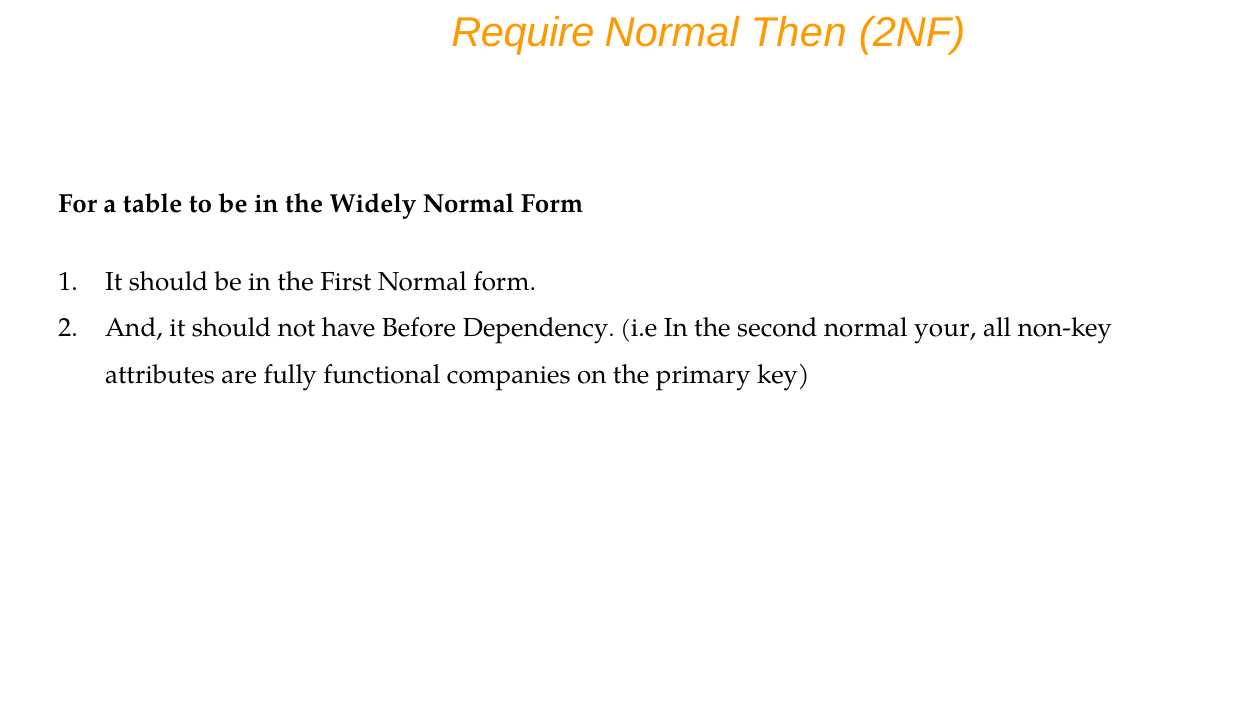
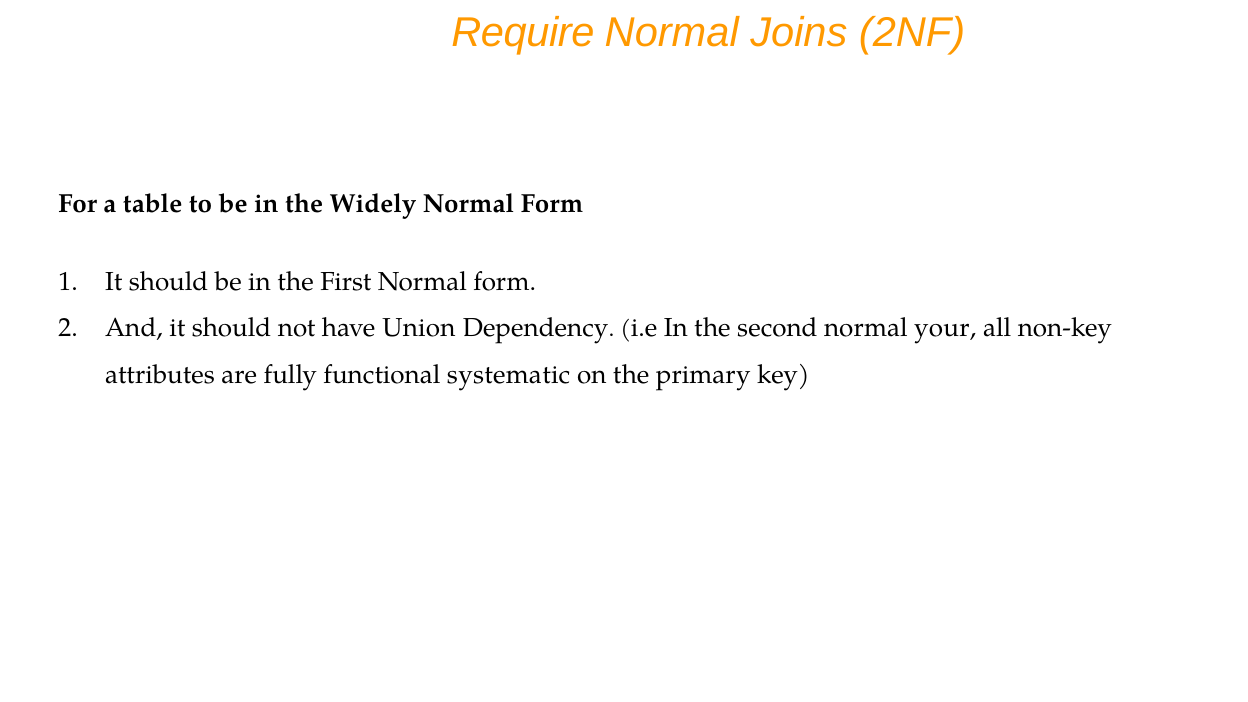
Then: Then -> Joins (799, 32)
Before: Before -> Union (419, 328)
companies: companies -> systematic (509, 375)
